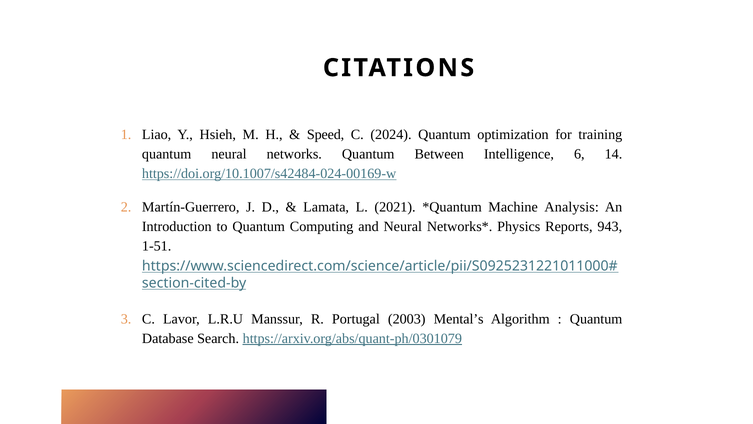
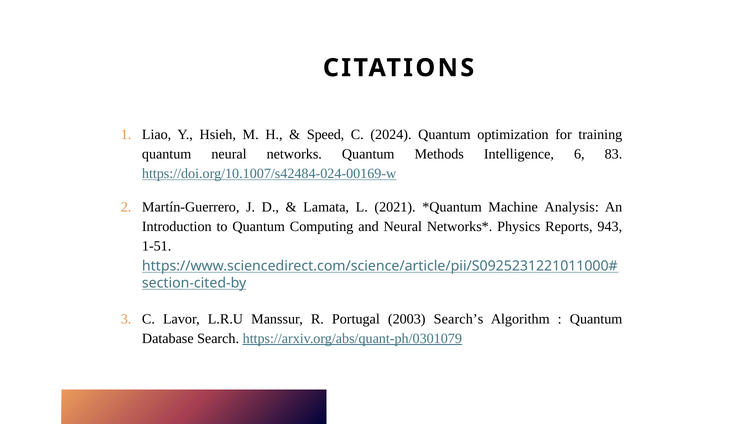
Between: Between -> Methods (439, 154)
14: 14 -> 83 (613, 154)
Mental’s: Mental’s -> Search’s (459, 319)
